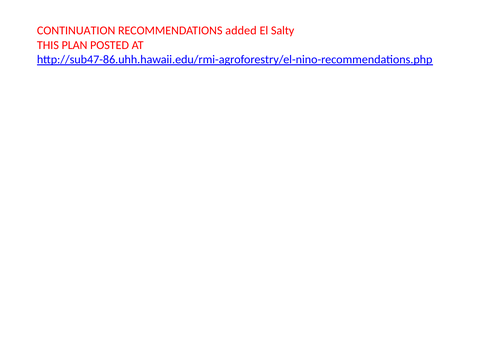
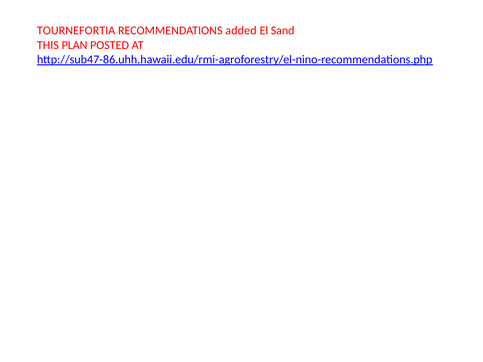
CONTINUATION: CONTINUATION -> TOURNEFORTIA (76, 31)
Salty: Salty -> Sand (283, 31)
